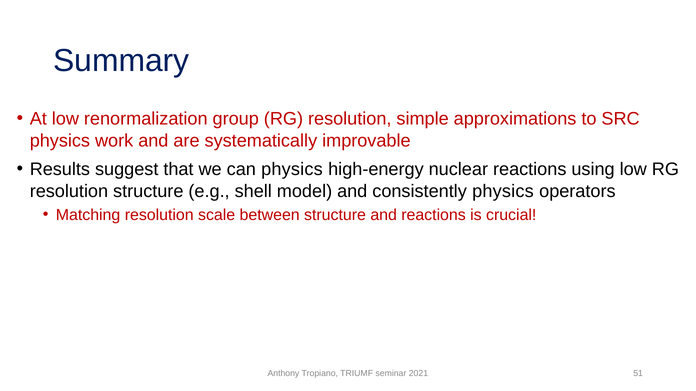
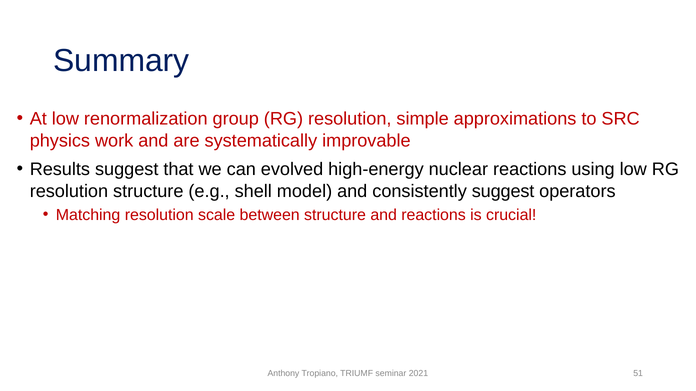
can physics: physics -> evolved (292, 170)
consistently physics: physics -> suggest (503, 191)
